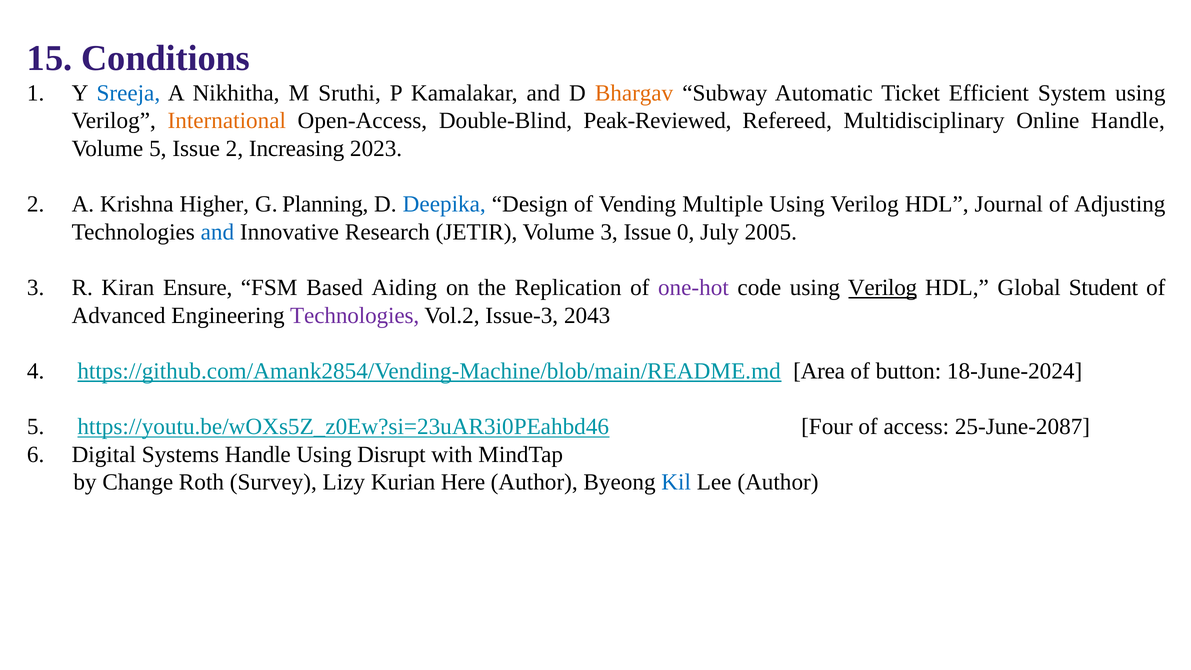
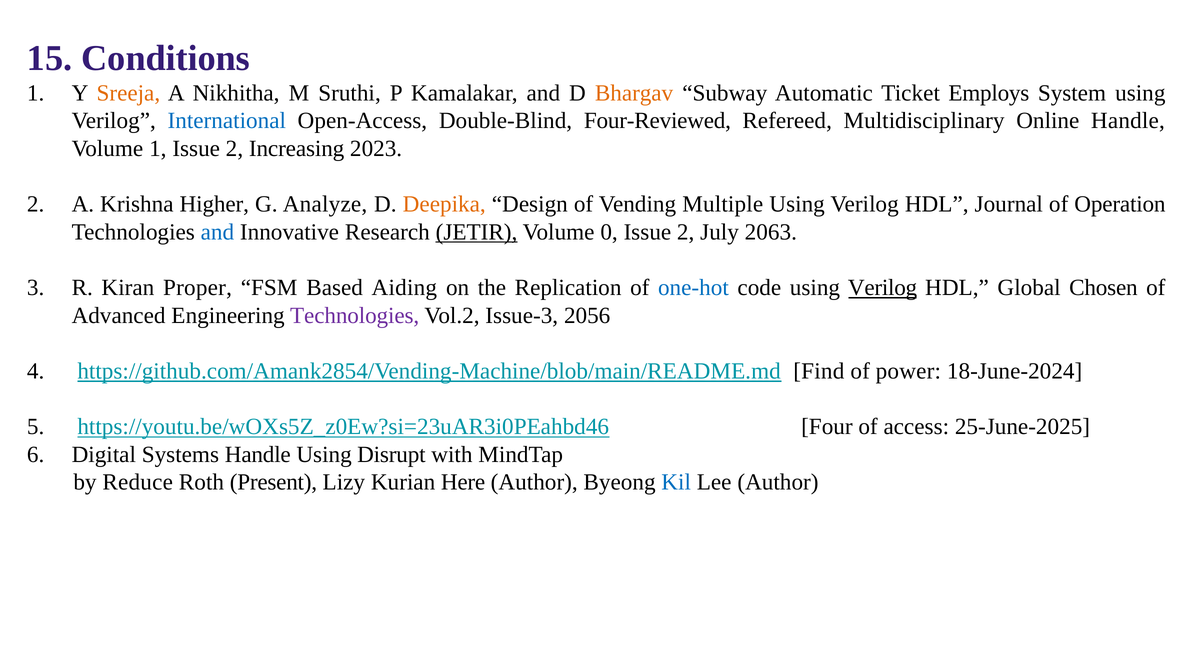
Sreeja colour: blue -> orange (128, 93)
Efficient: Efficient -> Employs (989, 93)
International colour: orange -> blue (227, 121)
Peak-Reviewed: Peak-Reviewed -> Four-Reviewed (657, 121)
Volume 5: 5 -> 1 (158, 149)
Planning: Planning -> Analyze (325, 204)
Deepika colour: blue -> orange (444, 204)
Adjusting: Adjusting -> Operation (1120, 204)
JETIR underline: none -> present (477, 232)
Volume 3: 3 -> 0 (609, 232)
0: 0 -> 2 (686, 232)
2005: 2005 -> 2063 (771, 232)
Ensure: Ensure -> Proper (198, 288)
one-hot colour: purple -> blue (693, 288)
Student: Student -> Chosen (1103, 288)
2043: 2043 -> 2056 (587, 315)
Area: Area -> Find (819, 371)
button: button -> power (908, 371)
25-June-2087: 25-June-2087 -> 25-June-2025 (1022, 427)
Change: Change -> Reduce (138, 482)
Survey: Survey -> Present (273, 482)
